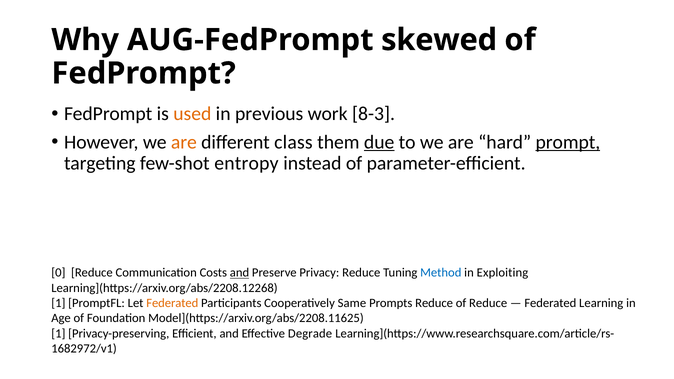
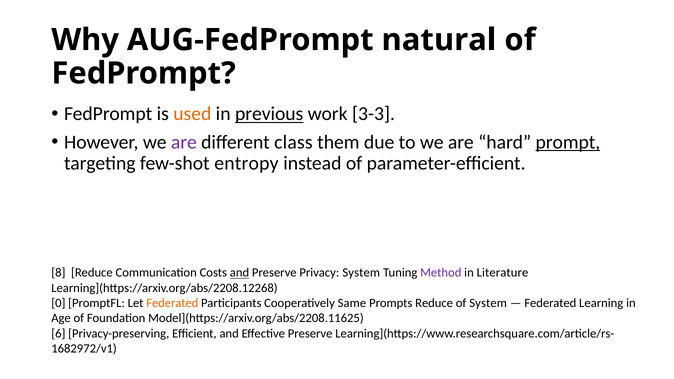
skewed: skewed -> natural (439, 40)
previous underline: none -> present (269, 114)
8-3: 8-3 -> 3-3 (374, 114)
are colour: orange -> purple (184, 142)
due underline: present -> none (379, 142)
0: 0 -> 8 (58, 273)
Privacy Reduce: Reduce -> System (361, 273)
Method colour: blue -> purple (441, 273)
Exploiting: Exploiting -> Literature (503, 273)
1: 1 -> 0 (58, 303)
of Reduce: Reduce -> System (488, 303)
1: 1 -> 6 (58, 334)
Effective Degrade: Degrade -> Preserve (310, 334)
